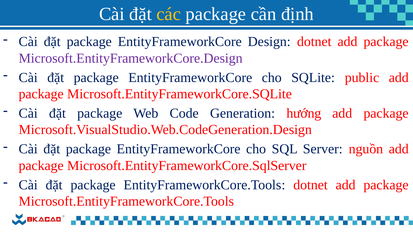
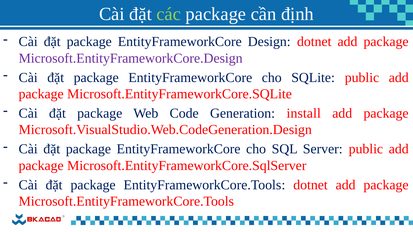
các colour: yellow -> light green (169, 14)
hướng: hướng -> install (304, 113)
Server nguồn: nguồn -> public (366, 149)
